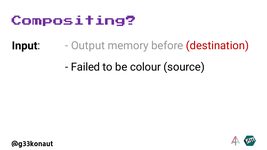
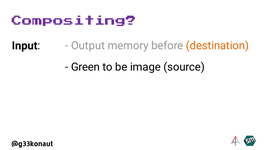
destination colour: red -> orange (217, 46)
Failed: Failed -> Green (85, 67)
colour: colour -> image (145, 67)
